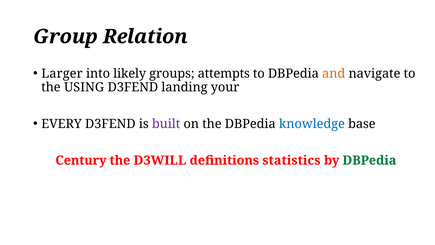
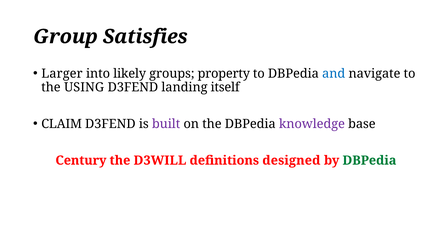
Relation: Relation -> Satisfies (145, 37)
attempts: attempts -> property (224, 74)
and colour: orange -> blue (334, 74)
your: your -> itself (225, 87)
EVERY: EVERY -> CLAIM (62, 124)
knowledge colour: blue -> purple (312, 124)
statistics: statistics -> designed (291, 160)
